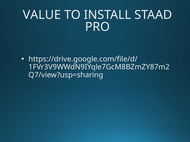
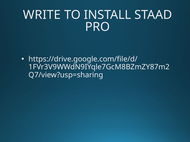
VALUE: VALUE -> WRITE (42, 15)
